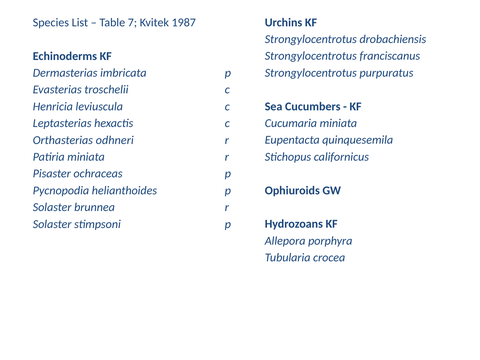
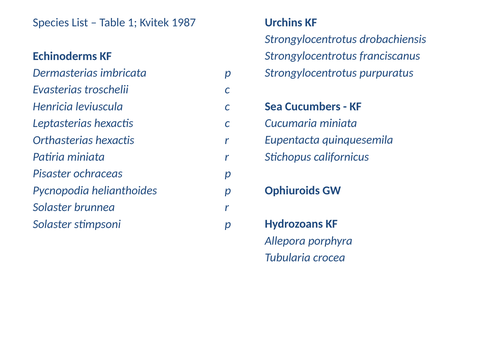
7: 7 -> 1 (132, 22)
Orthasterias odhneri: odhneri -> hexactis (115, 140)
